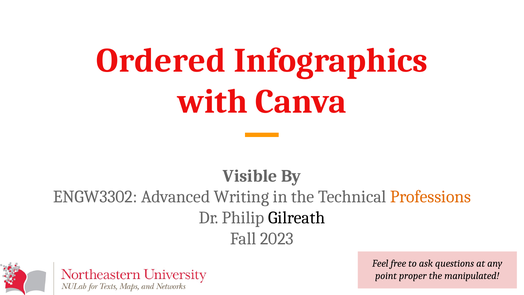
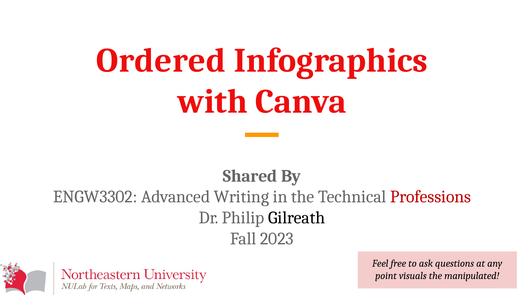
Visible: Visible -> Shared (250, 176)
Professions colour: orange -> red (431, 197)
proper: proper -> visuals (413, 276)
